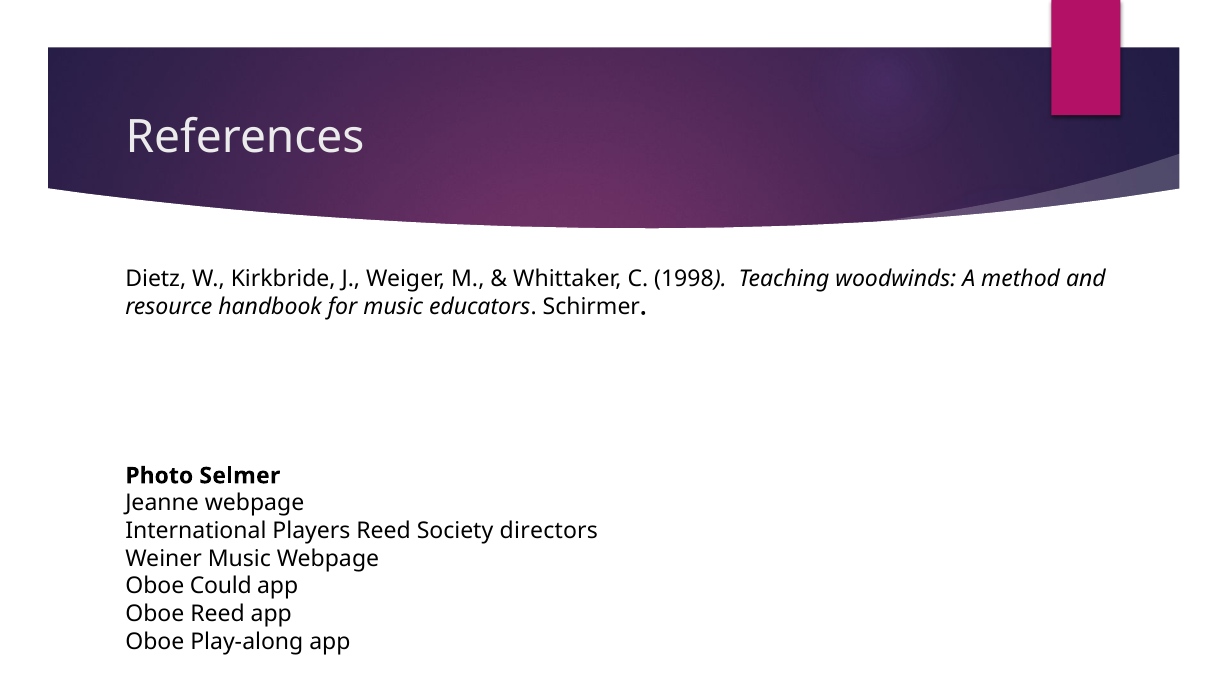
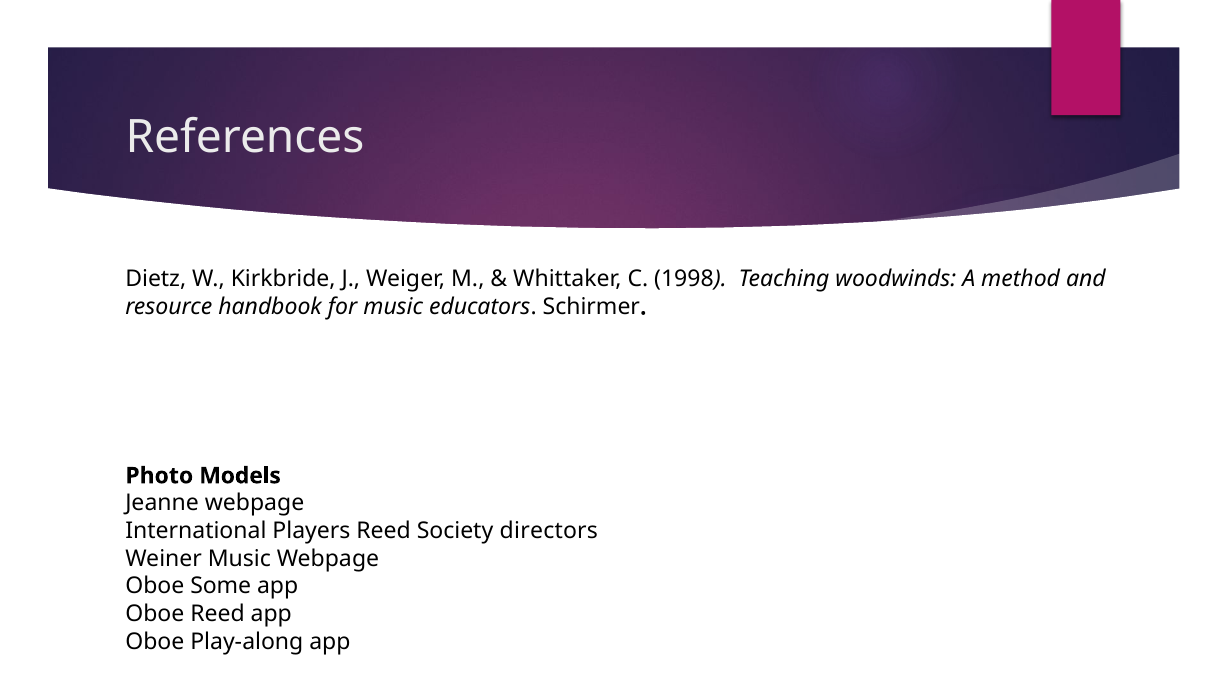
Selmer: Selmer -> Models (240, 476)
Could: Could -> Some (221, 586)
